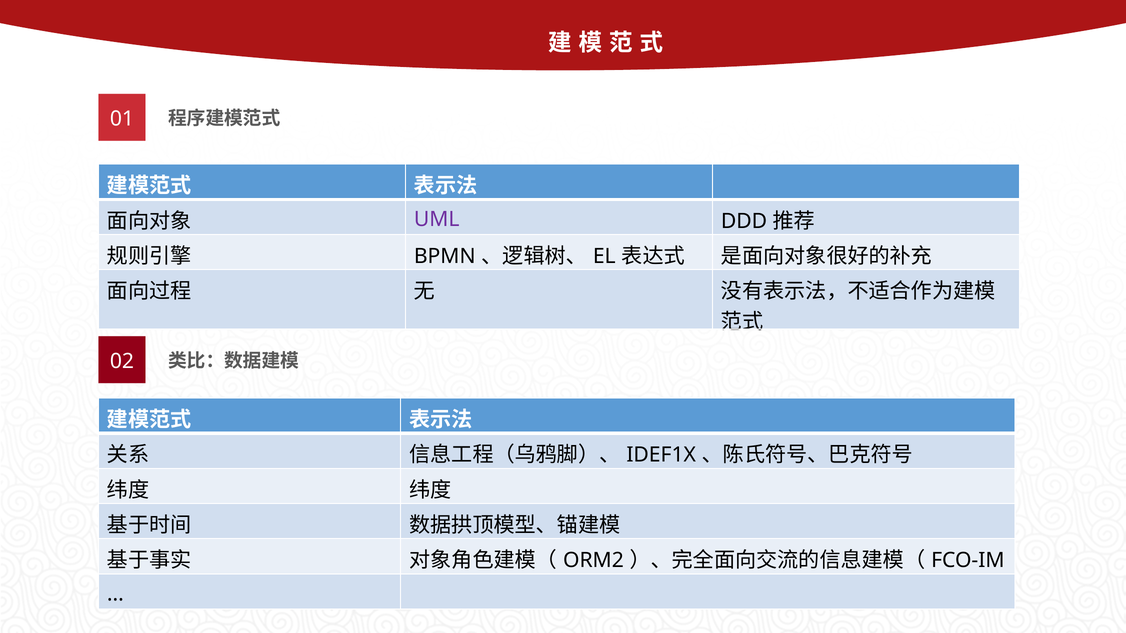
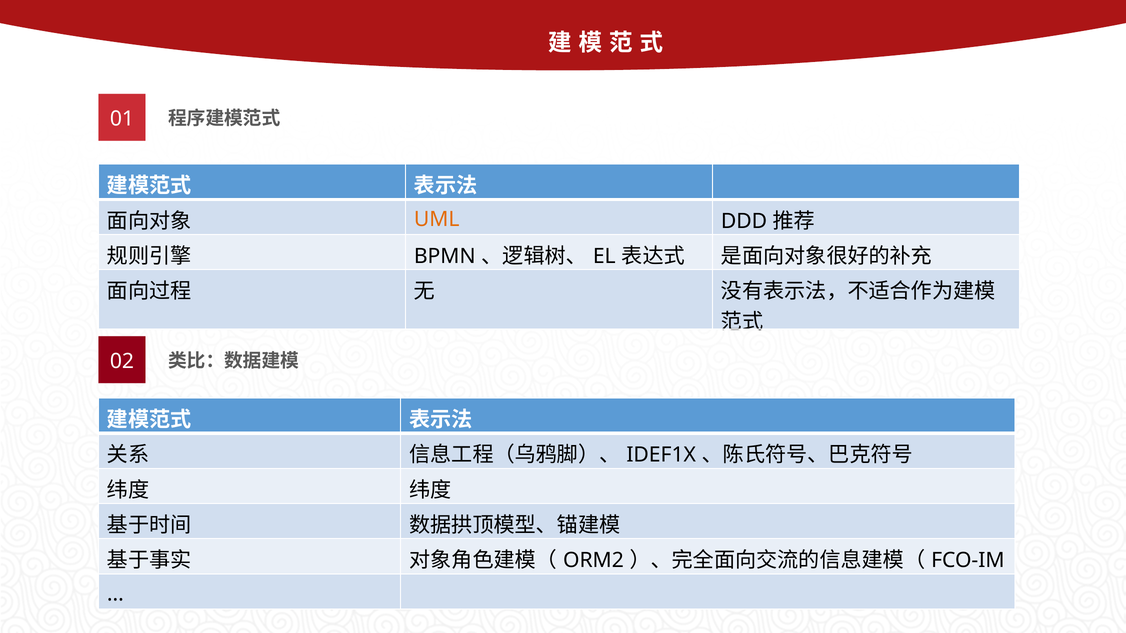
UML colour: purple -> orange (437, 219)
